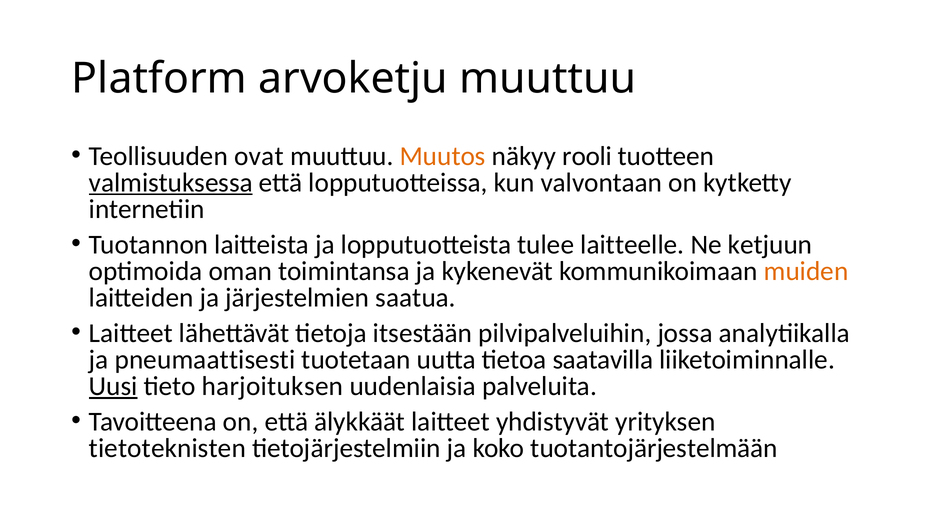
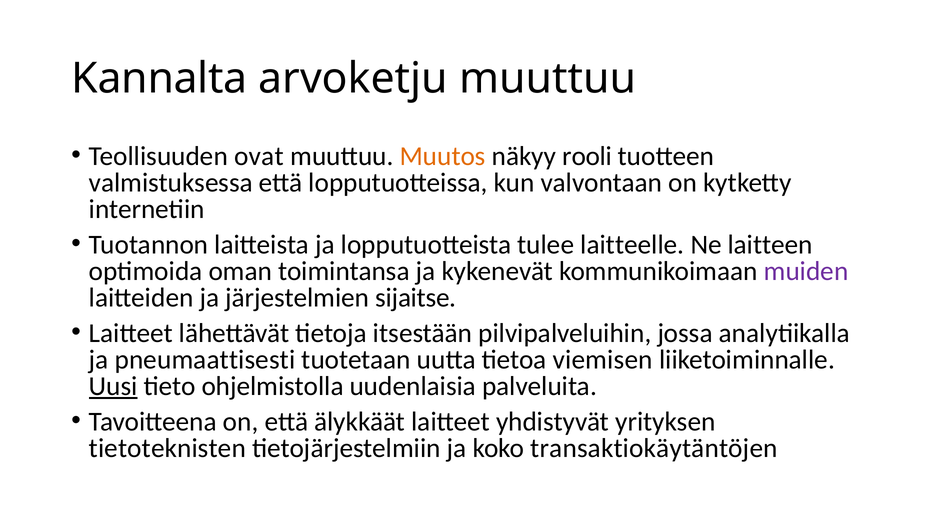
Platform: Platform -> Kannalta (159, 79)
valmistuksessa underline: present -> none (171, 182)
ketjuun: ketjuun -> laitteen (770, 244)
muiden colour: orange -> purple (806, 271)
saatua: saatua -> sijaitse (416, 297)
saatavilla: saatavilla -> viemisen (603, 359)
harjoituksen: harjoituksen -> ohjelmistolla (273, 386)
tuotantojärjestelmään: tuotantojärjestelmään -> transaktiokäytäntöjen (654, 448)
